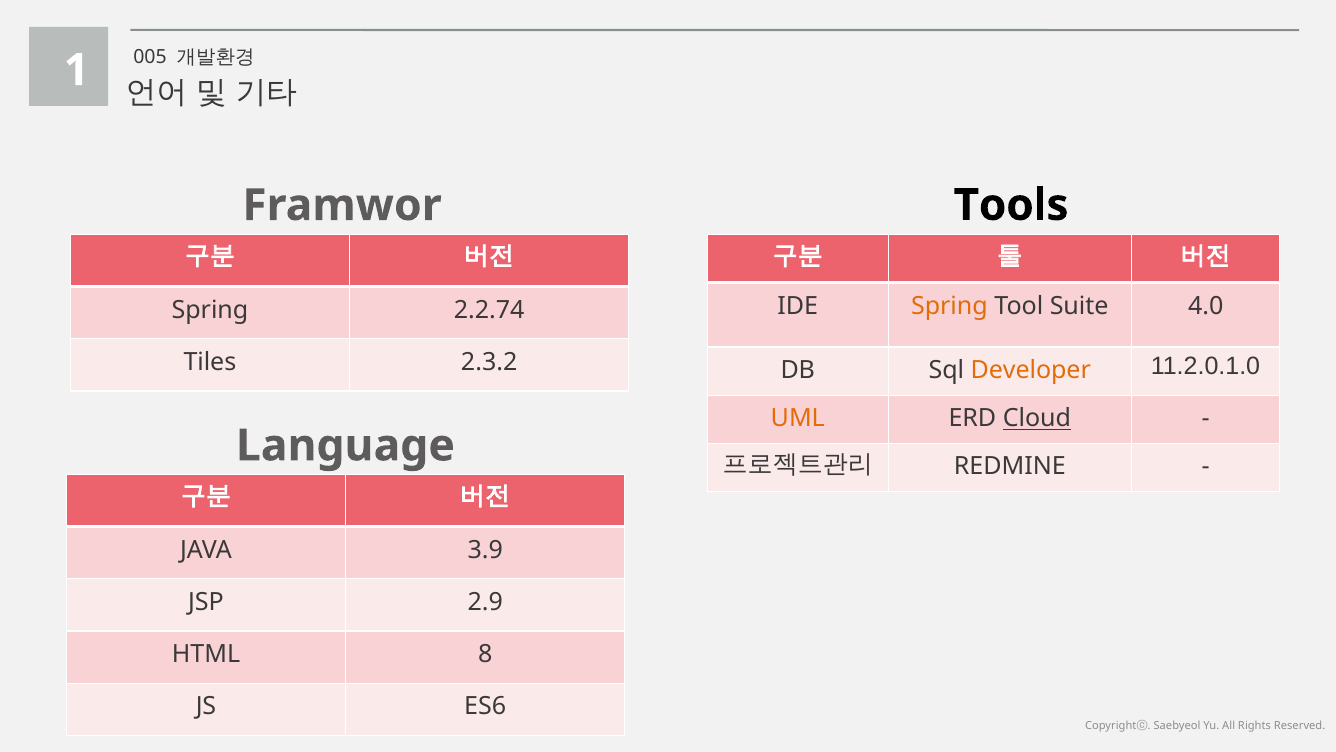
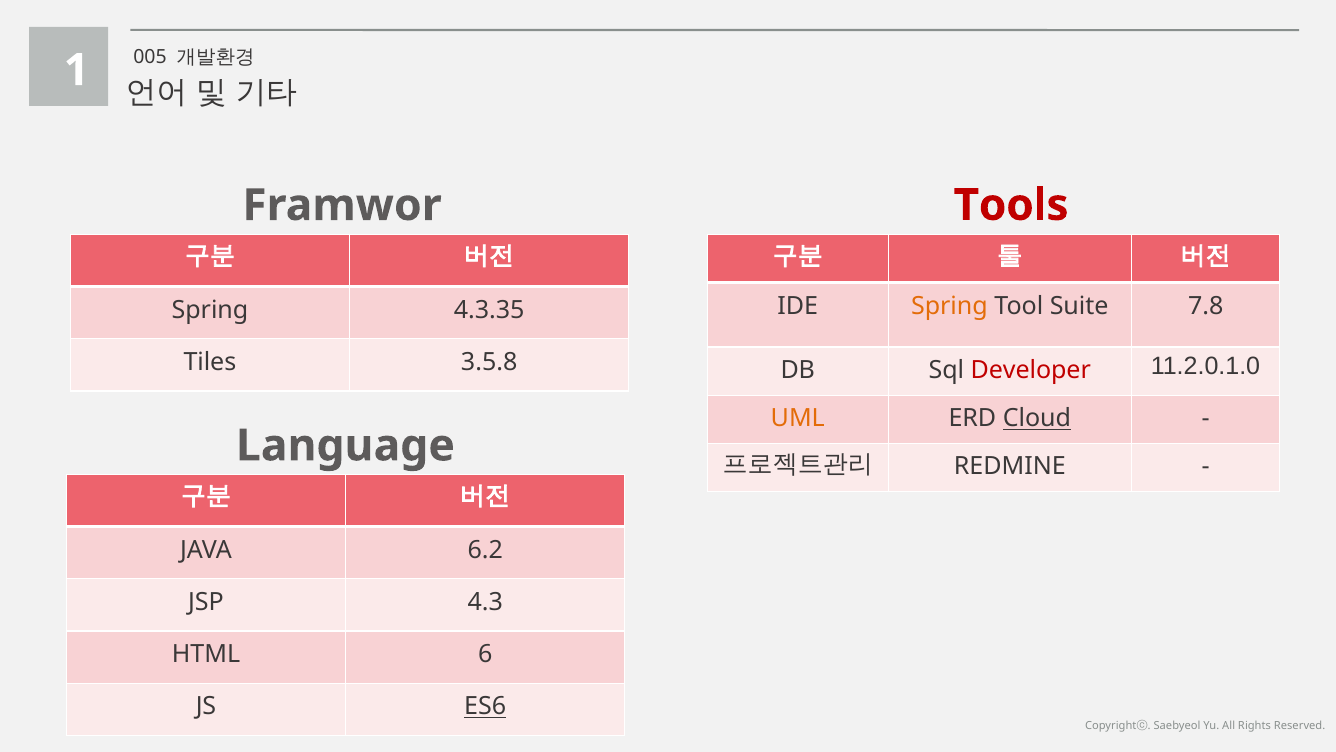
Tools colour: black -> red (1011, 205)
4.0: 4.0 -> 7.8 (1206, 306)
2.2.74: 2.2.74 -> 4.3.35 (489, 310)
2.3.2: 2.3.2 -> 3.5.8 (489, 362)
Developer colour: orange -> red (1031, 370)
3.9: 3.9 -> 6.2 (485, 550)
2.9: 2.9 -> 4.3 (485, 602)
8: 8 -> 6 (485, 654)
ES6 underline: none -> present (485, 706)
